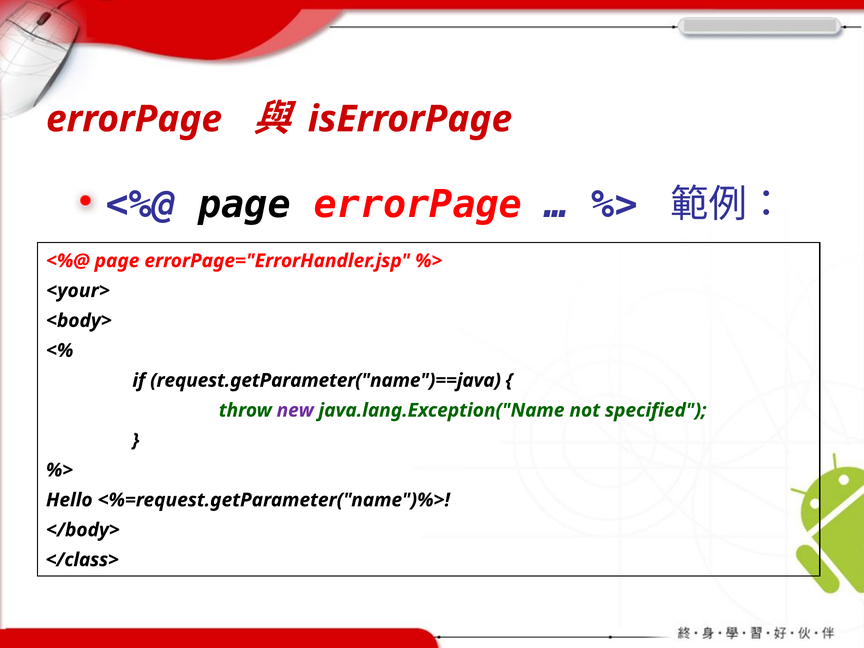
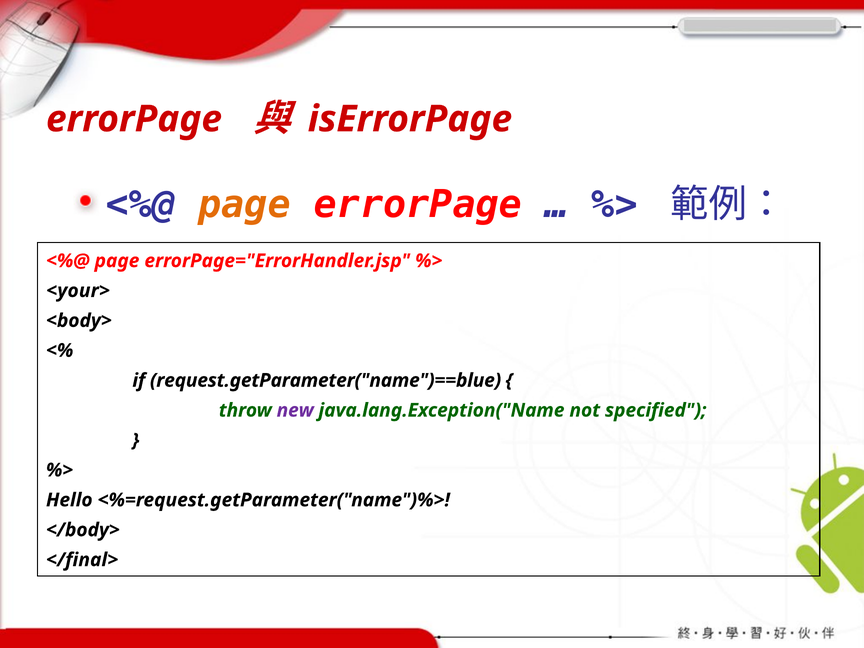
page colour: black -> orange (244, 204)
request.getParameter("name")==java: request.getParameter("name")==java -> request.getParameter("name")==blue (326, 380)
</class>: </class> -> </final> (82, 560)
